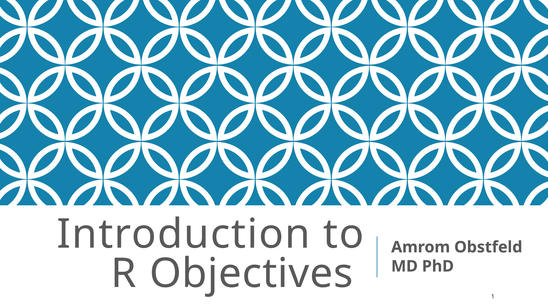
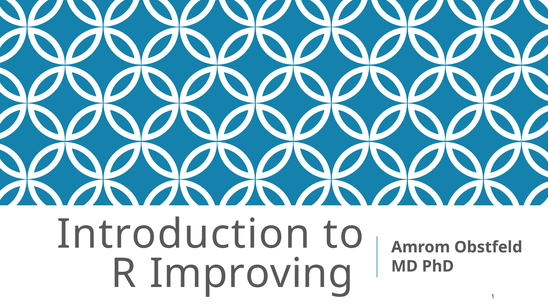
Objectives: Objectives -> Improving (251, 274)
